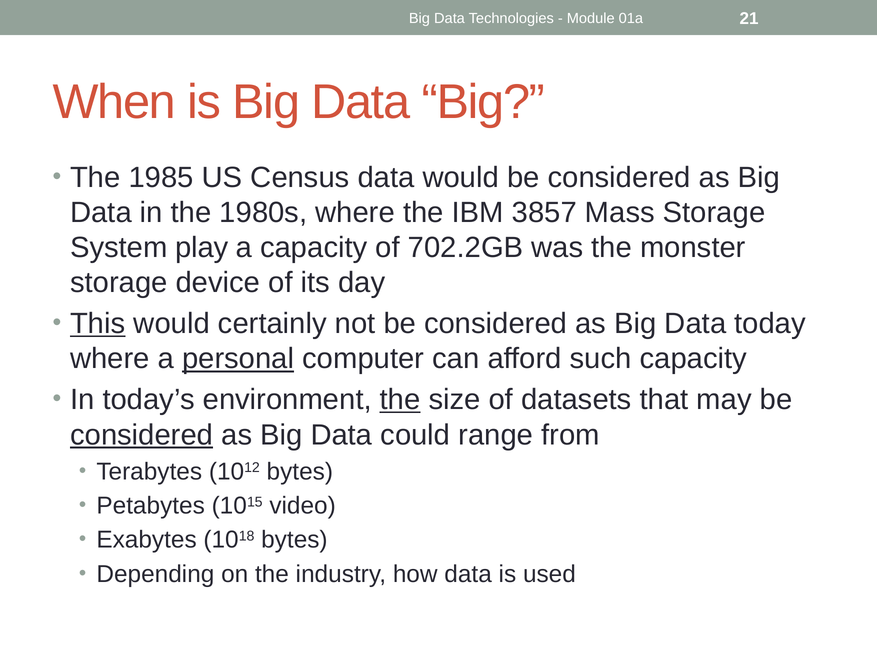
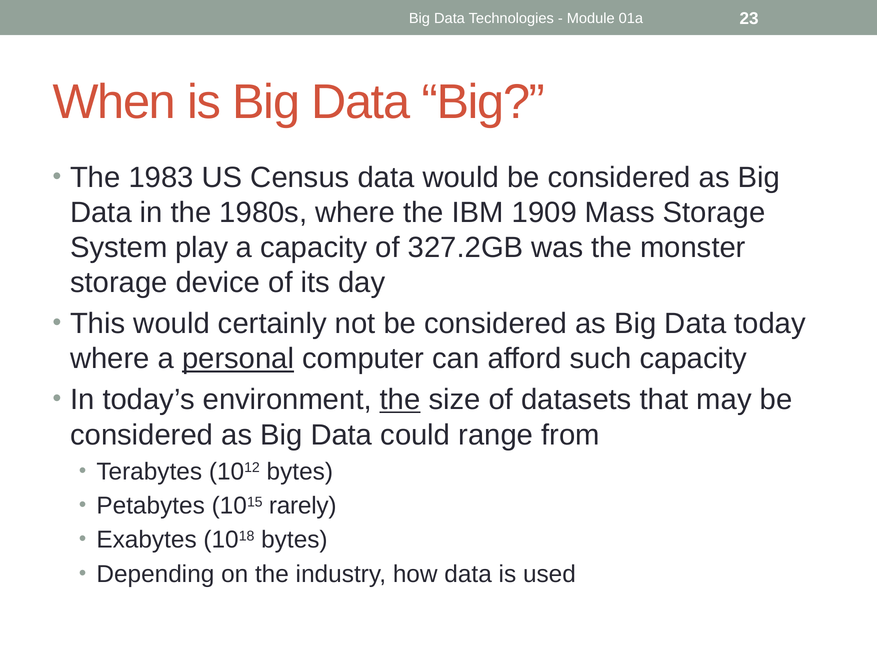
21: 21 -> 23 (749, 19)
1985: 1985 -> 1983 (161, 177)
3857: 3857 -> 1909 (544, 213)
702.2GB: 702.2GB -> 327.2GB (466, 248)
This underline: present -> none (98, 324)
considered underline: present -> none (142, 435)
video: video -> rarely (303, 506)
